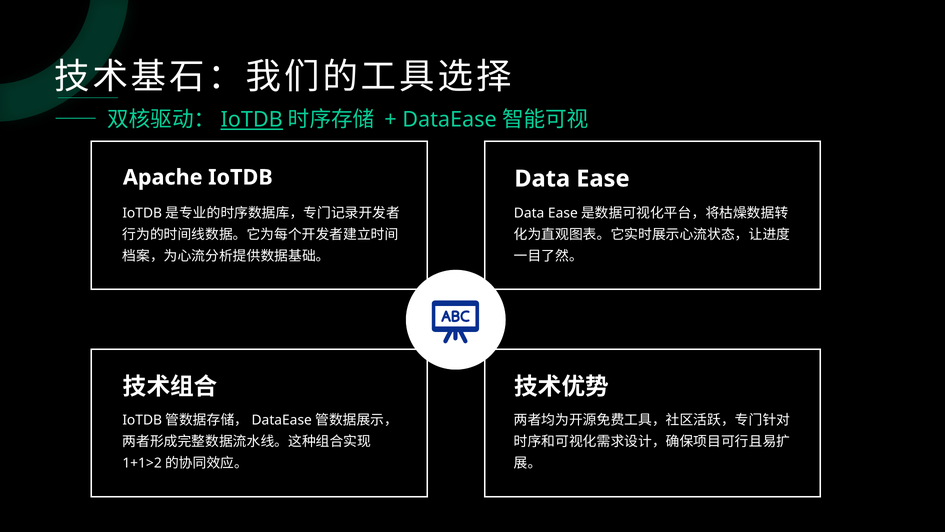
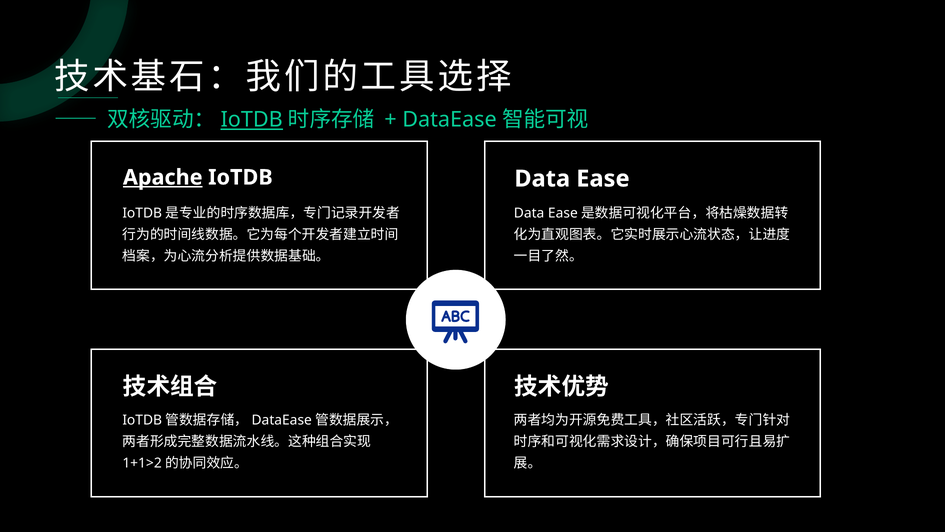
Apache underline: none -> present (163, 177)
